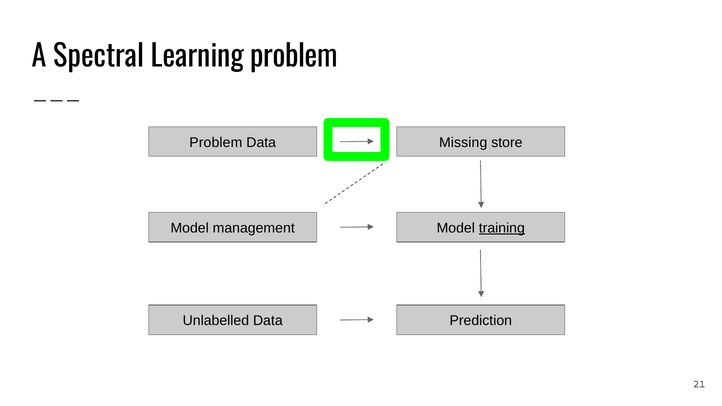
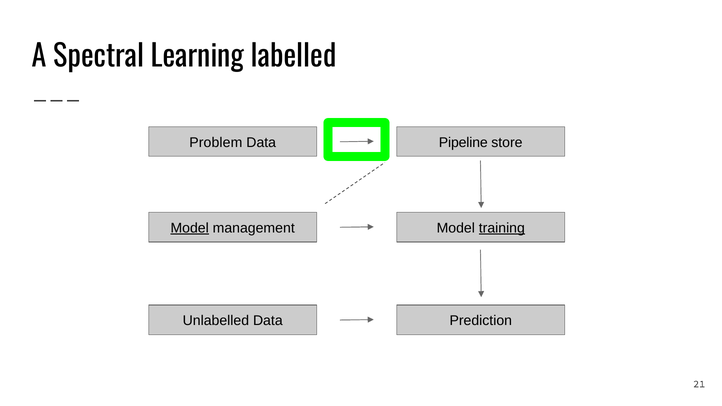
Learning problem: problem -> labelled (294, 57)
Missing: Missing -> Pipeline (463, 143)
Model underline: none -> present (190, 228)
